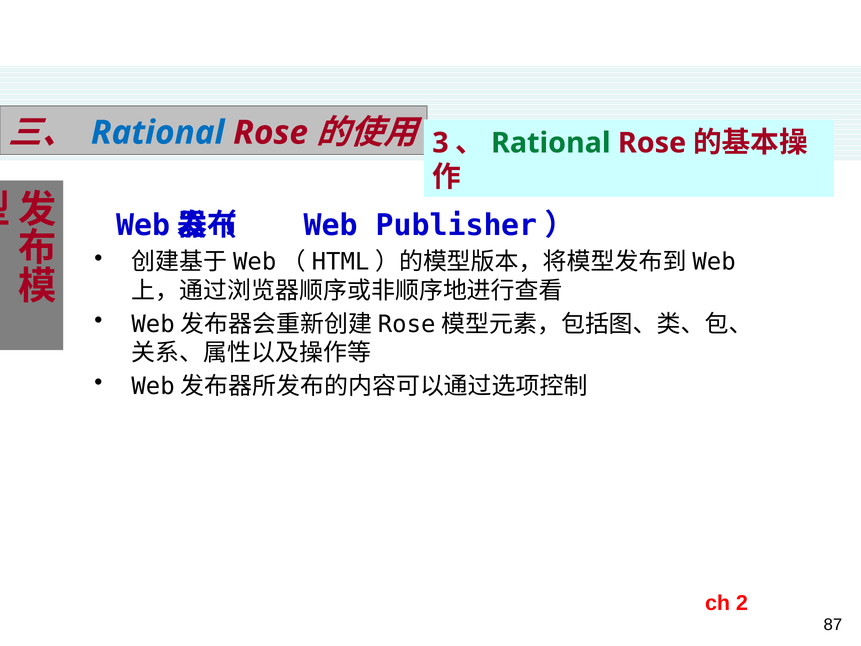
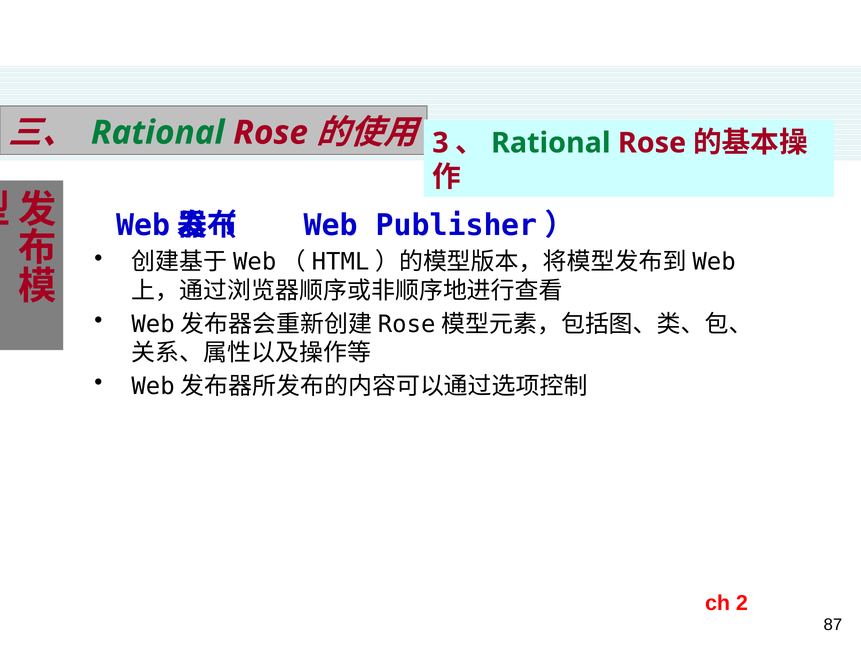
Rational colour: blue -> green (158, 133)
